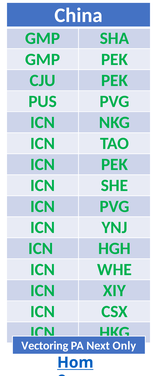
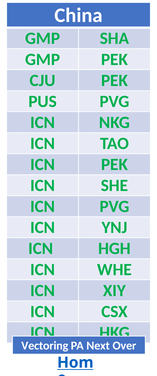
Only: Only -> Over (124, 345)
